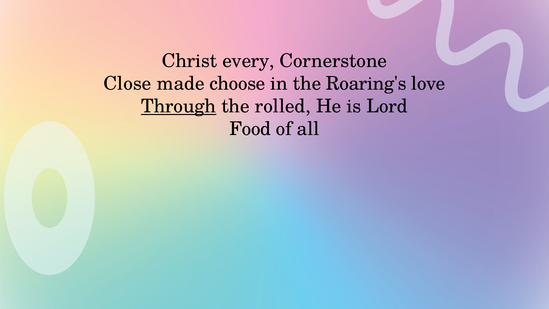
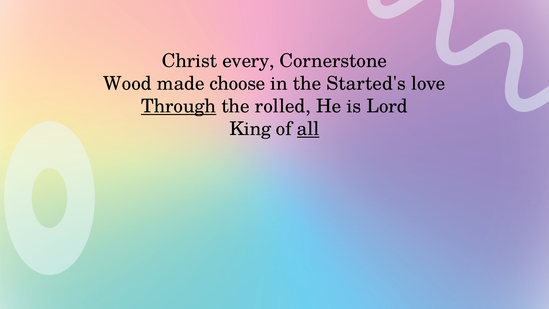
Close: Close -> Wood (127, 84)
Roaring's: Roaring's -> Started's (366, 84)
Food: Food -> King (250, 129)
all underline: none -> present (308, 129)
